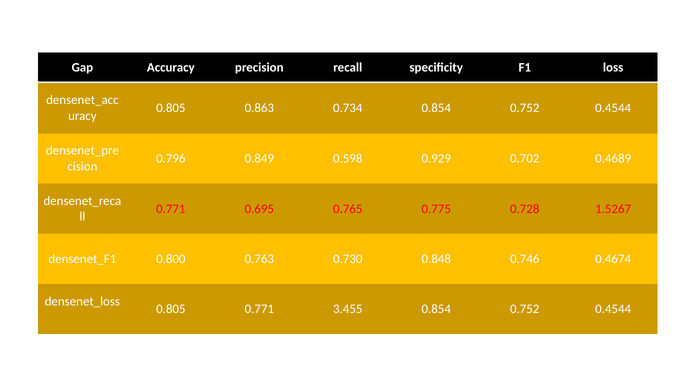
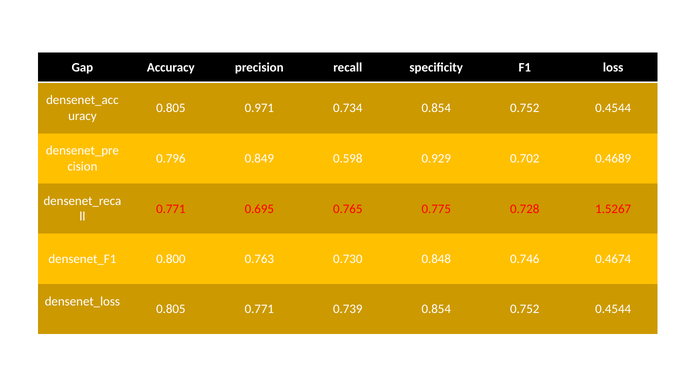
0.863: 0.863 -> 0.971 (259, 108)
3.455: 3.455 -> 0.739 (348, 309)
